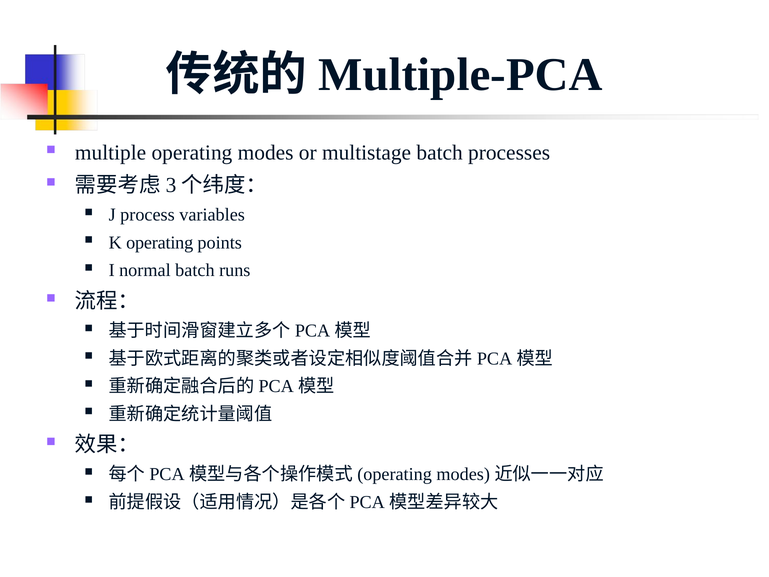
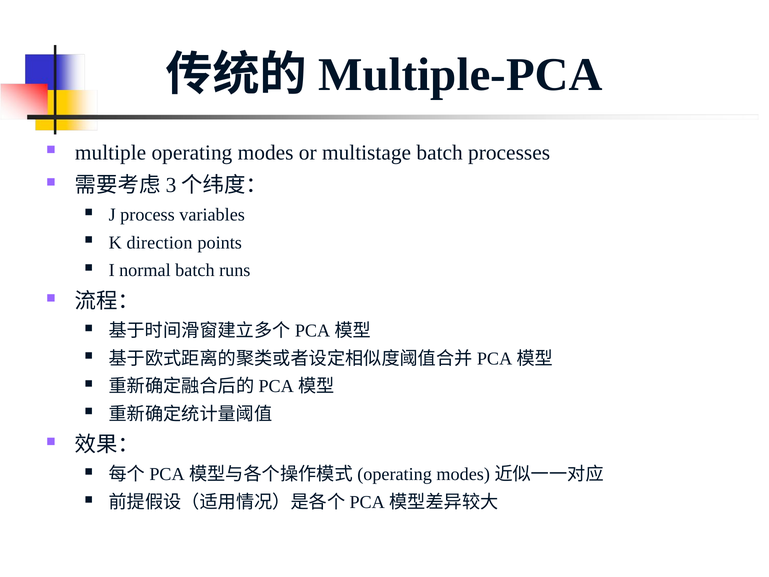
K operating: operating -> direction (159, 243)
